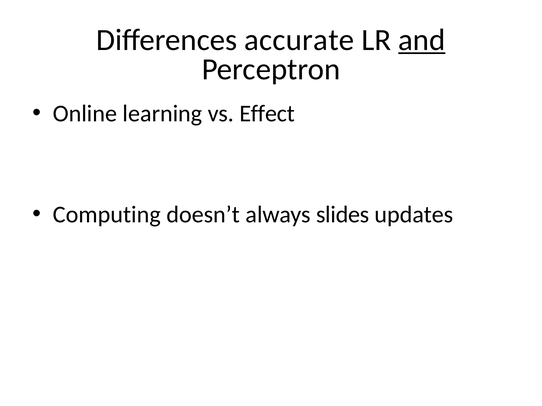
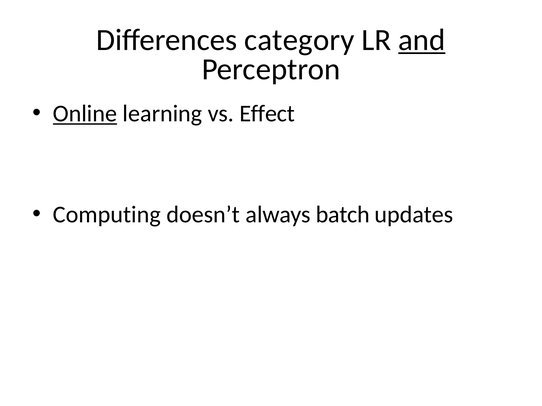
accurate: accurate -> category (299, 40)
Online underline: none -> present (85, 114)
slides: slides -> batch (343, 215)
